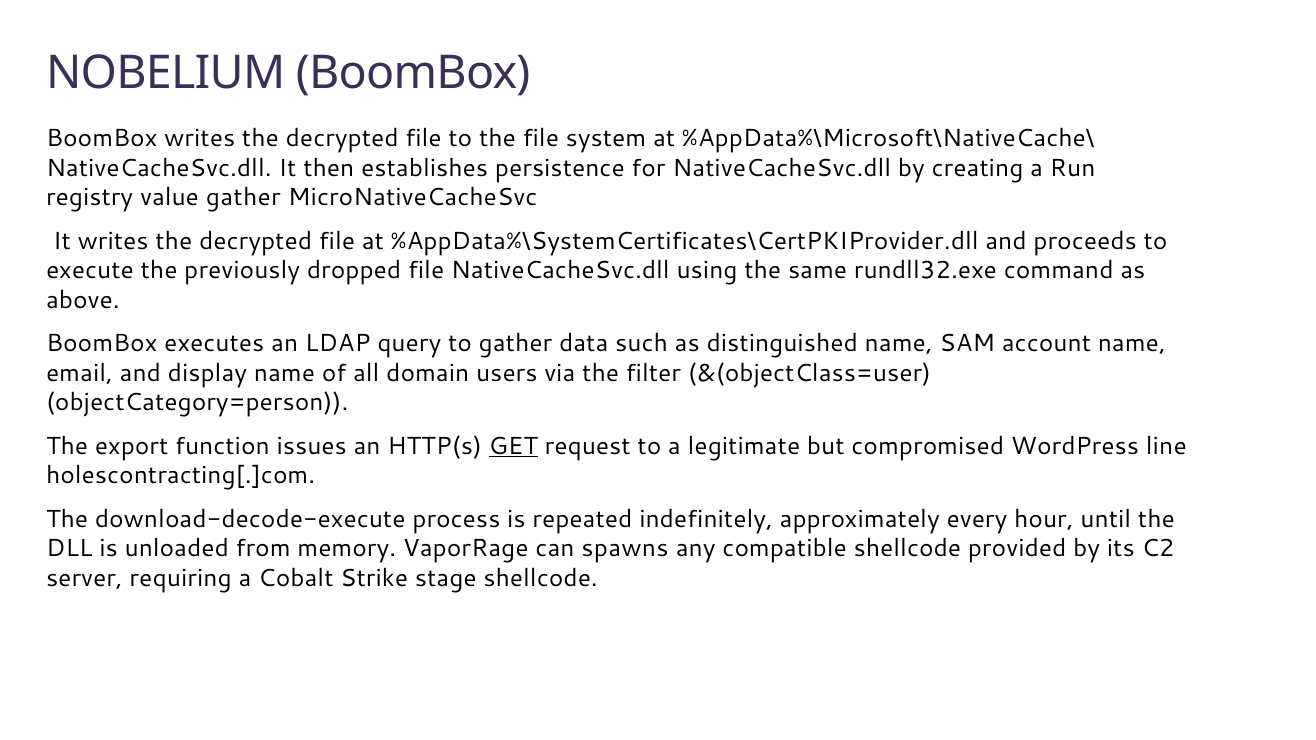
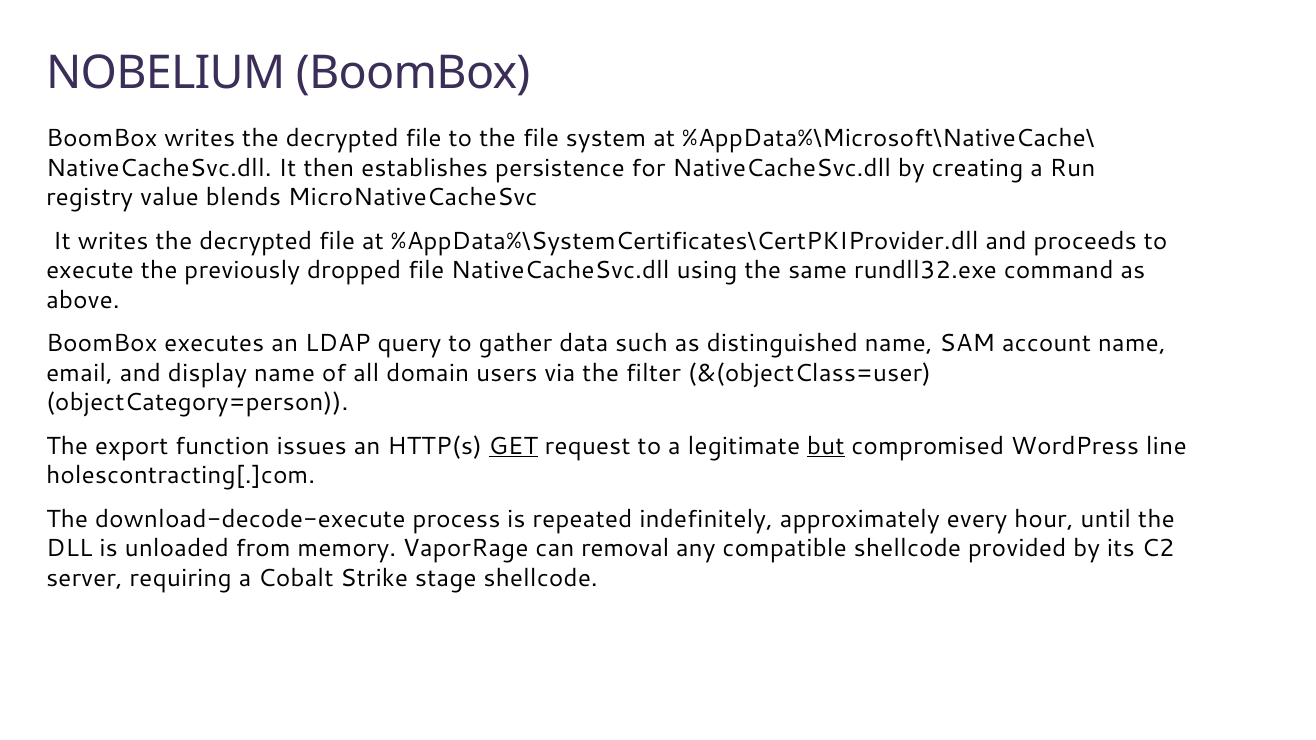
value gather: gather -> blends (243, 198)
but underline: none -> present (826, 446)
spawns: spawns -> removal (625, 549)
